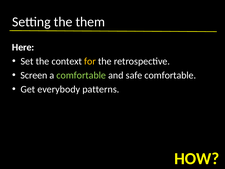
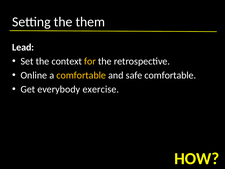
Here: Here -> Lead (23, 47)
Screen: Screen -> Online (34, 75)
comfortable colour: light green -> yellow (81, 75)
patterns: patterns -> exercise (101, 89)
